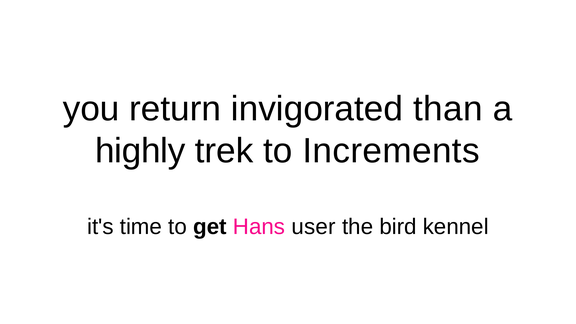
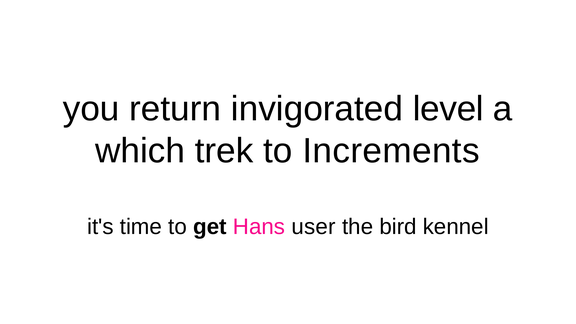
than: than -> level (448, 109)
highly: highly -> which (140, 151)
